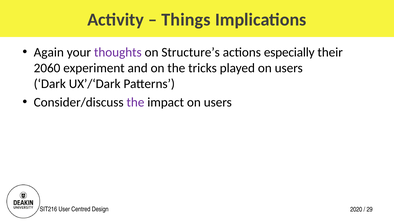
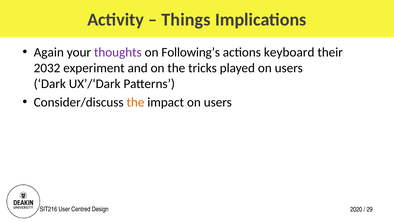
Structure’s: Structure’s -> Following’s (191, 52)
especially: especially -> keyboard (289, 52)
2060: 2060 -> 2032 (47, 68)
the colour: purple -> orange (135, 102)
